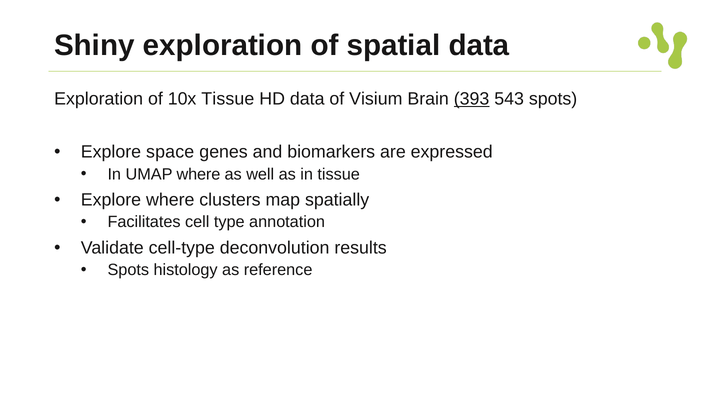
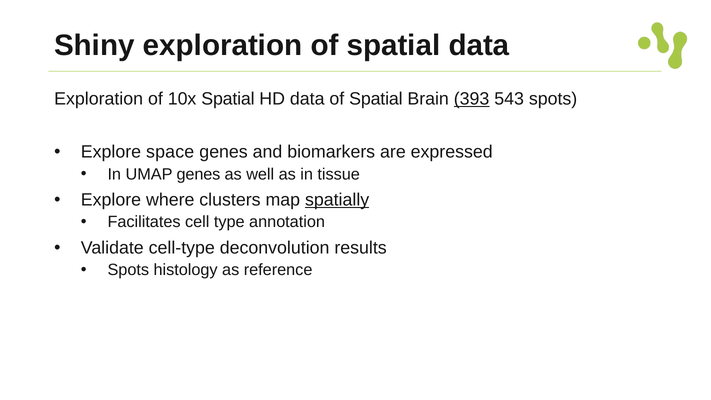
10x Tissue: Tissue -> Spatial (228, 99)
data of Visium: Visium -> Spatial (376, 99)
UMAP where: where -> genes (198, 174)
spatially underline: none -> present (337, 200)
